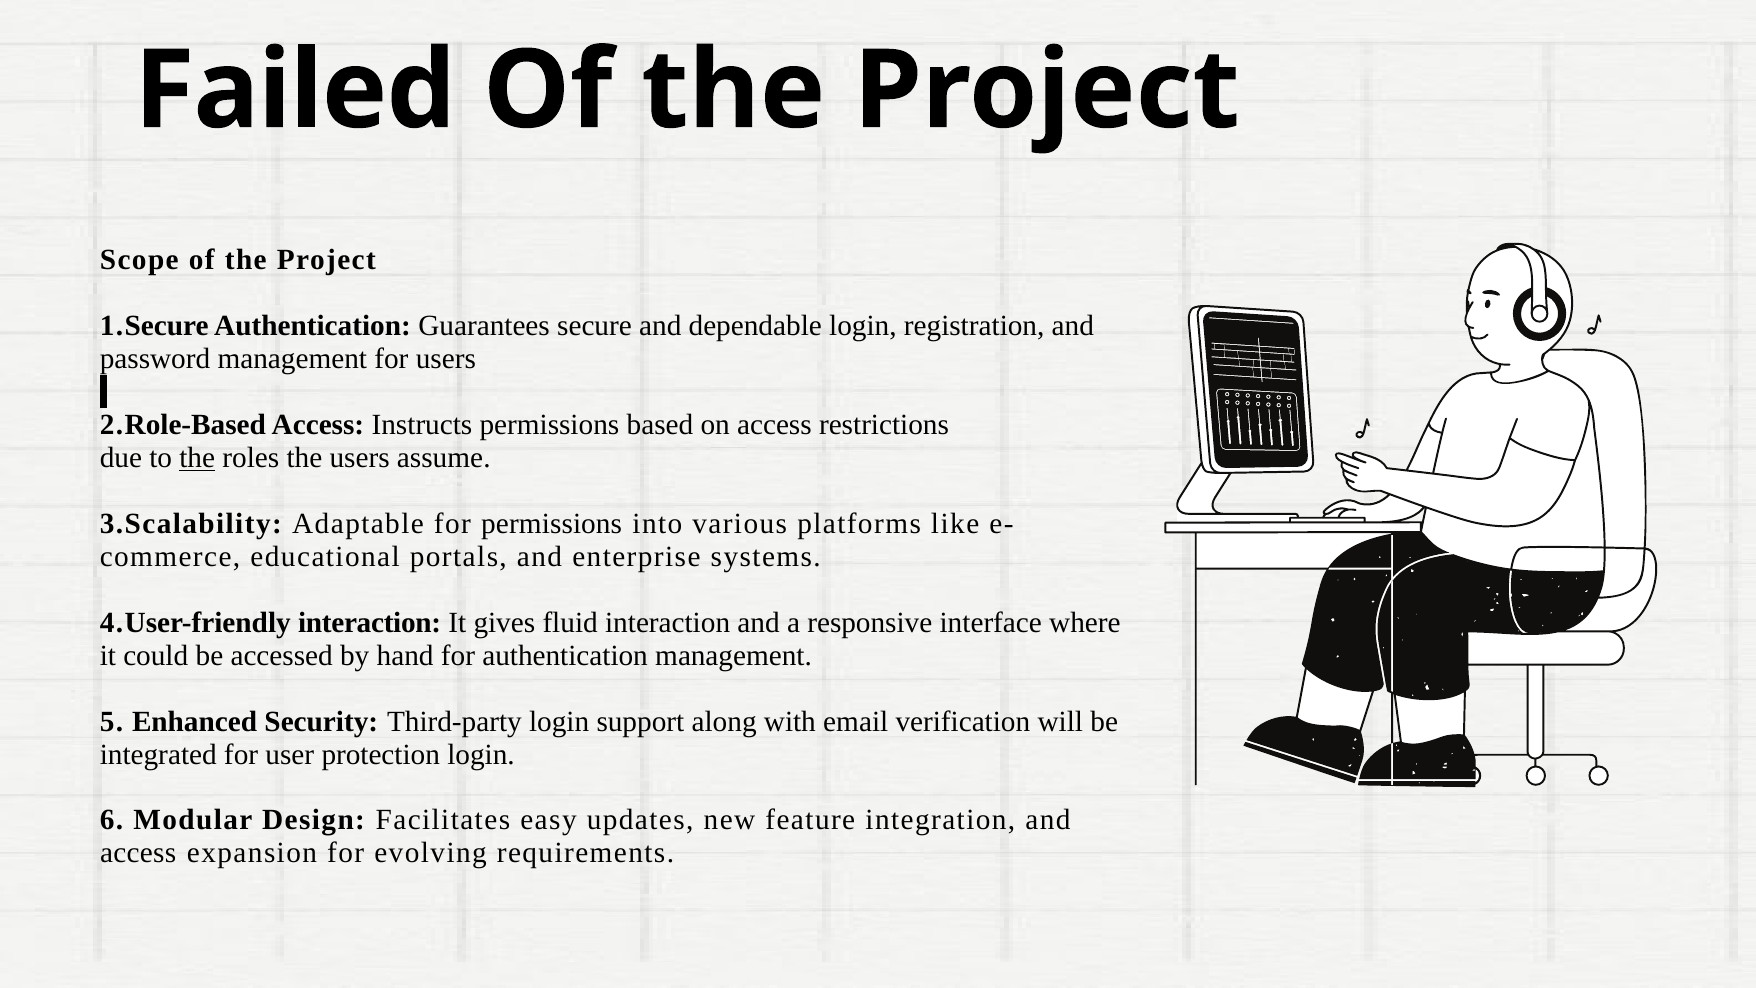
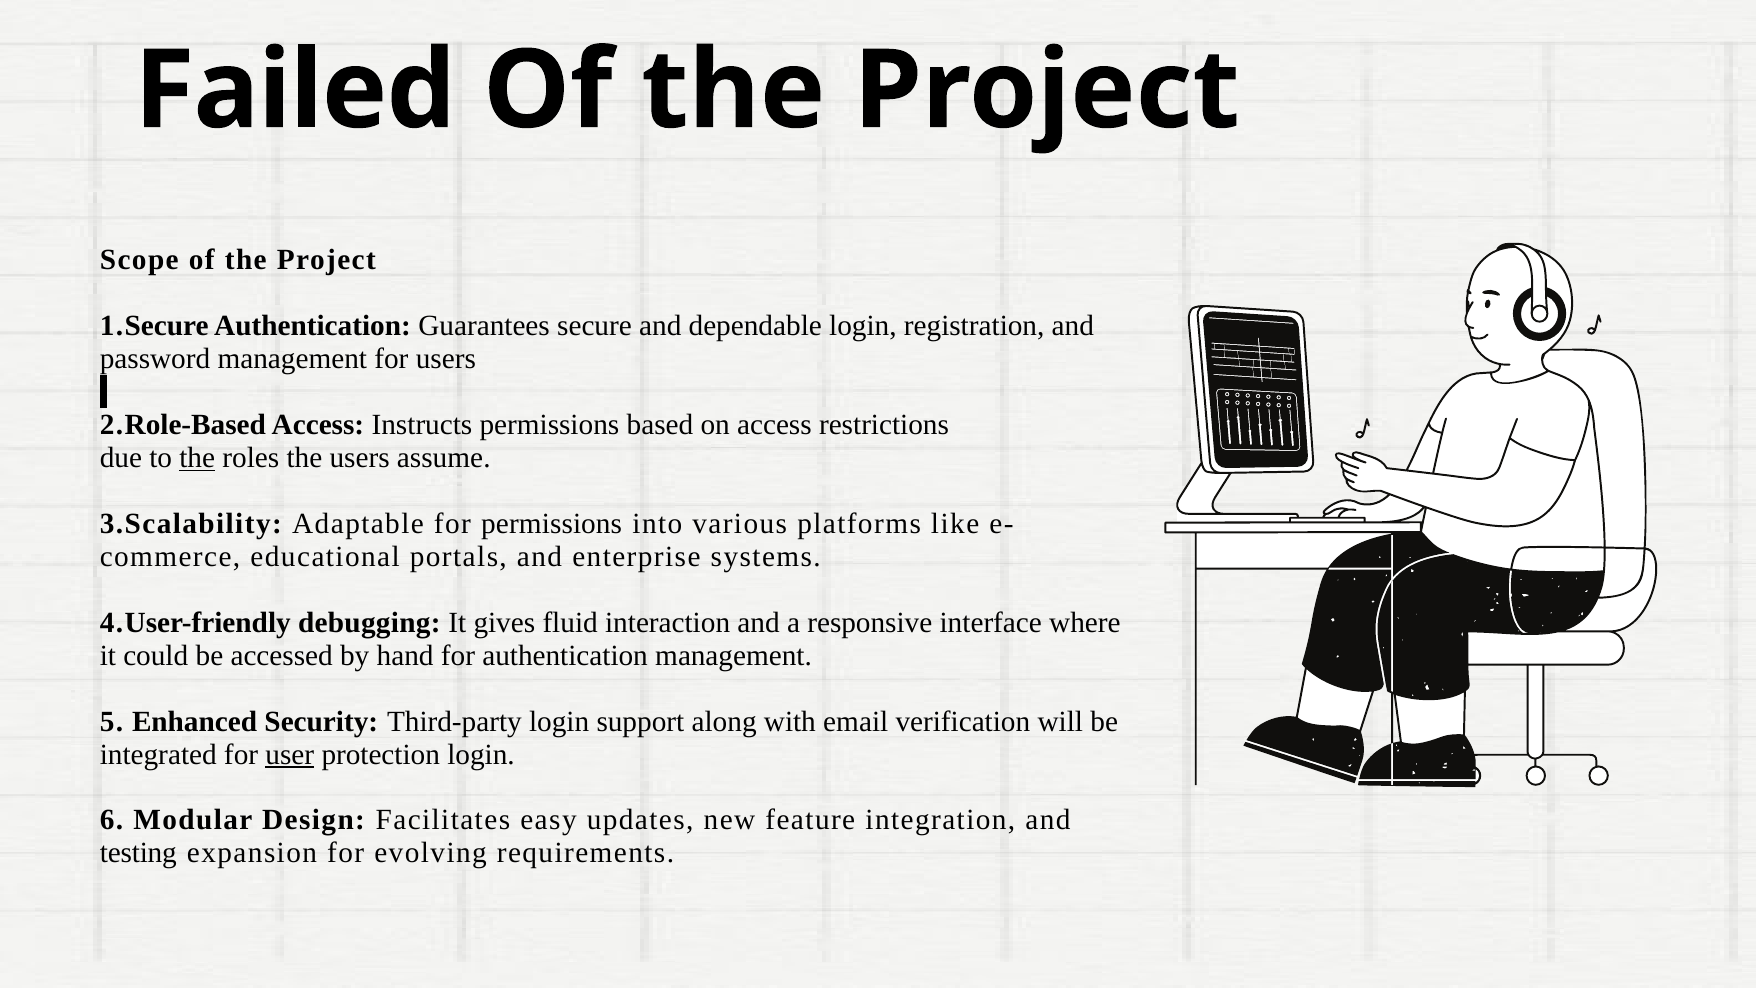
4.User-friendly interaction: interaction -> debugging (369, 622)
user underline: none -> present (290, 754)
access: access -> testing (138, 853)
